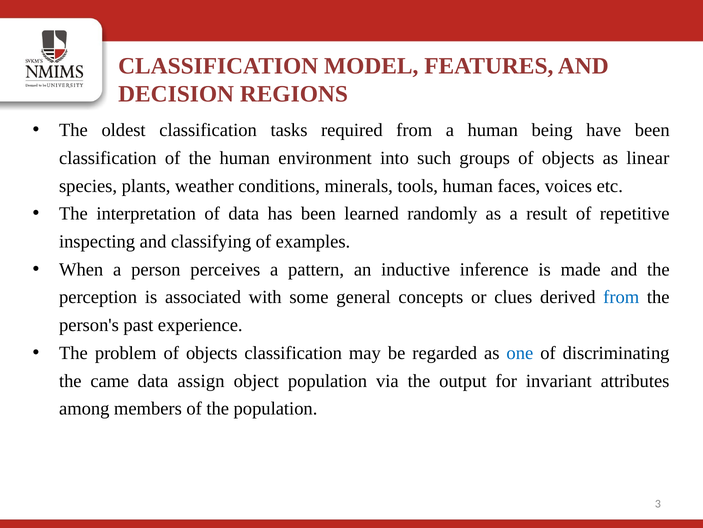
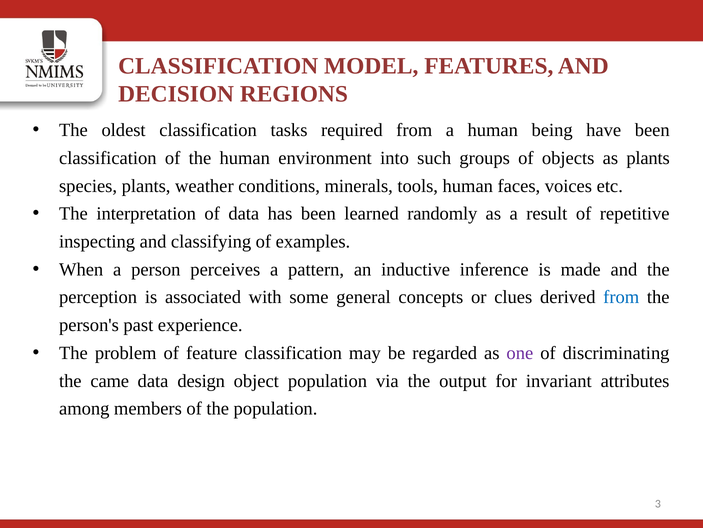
as linear: linear -> plants (648, 158)
problem of objects: objects -> feature (212, 353)
one colour: blue -> purple (520, 353)
assign: assign -> design (201, 380)
